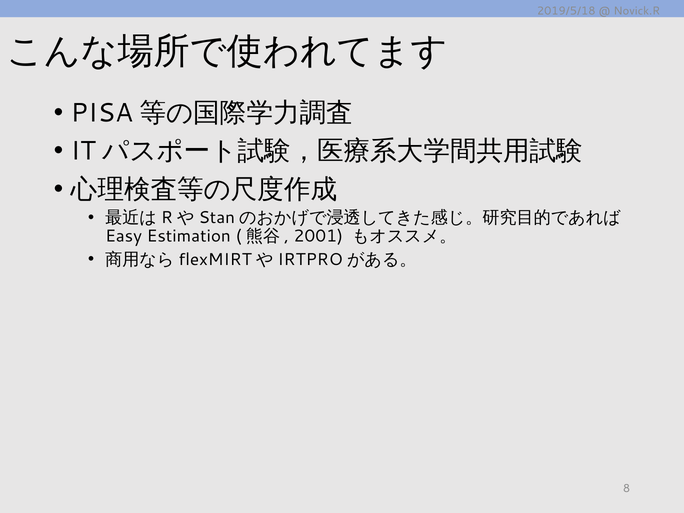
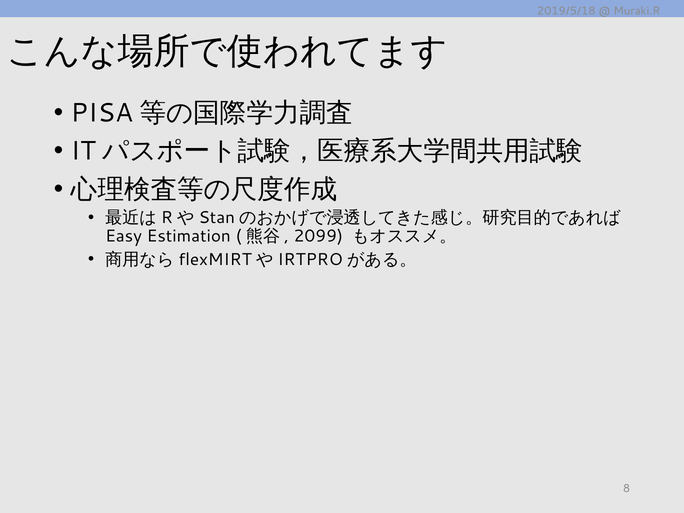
Novick.R: Novick.R -> Muraki.R (637, 11)
2001: 2001 -> 2099 (318, 236)
